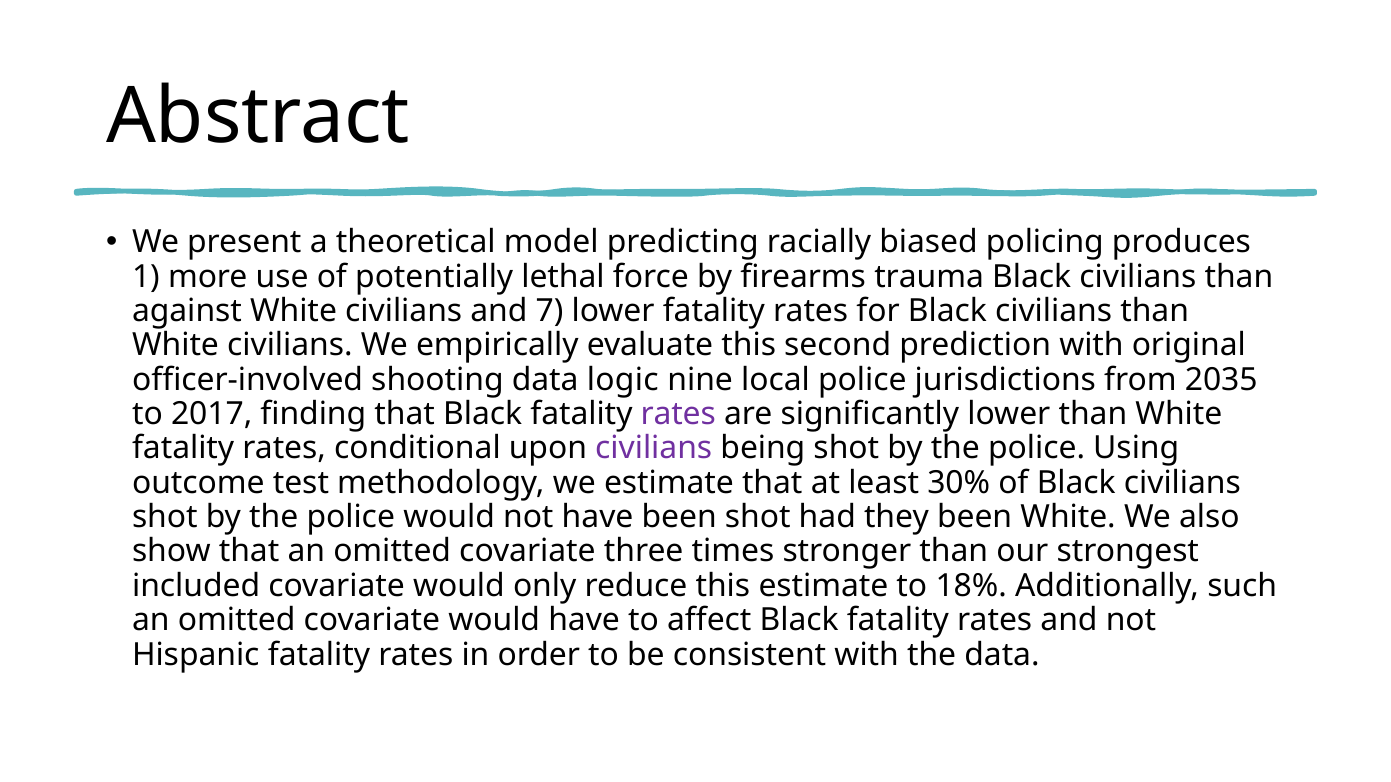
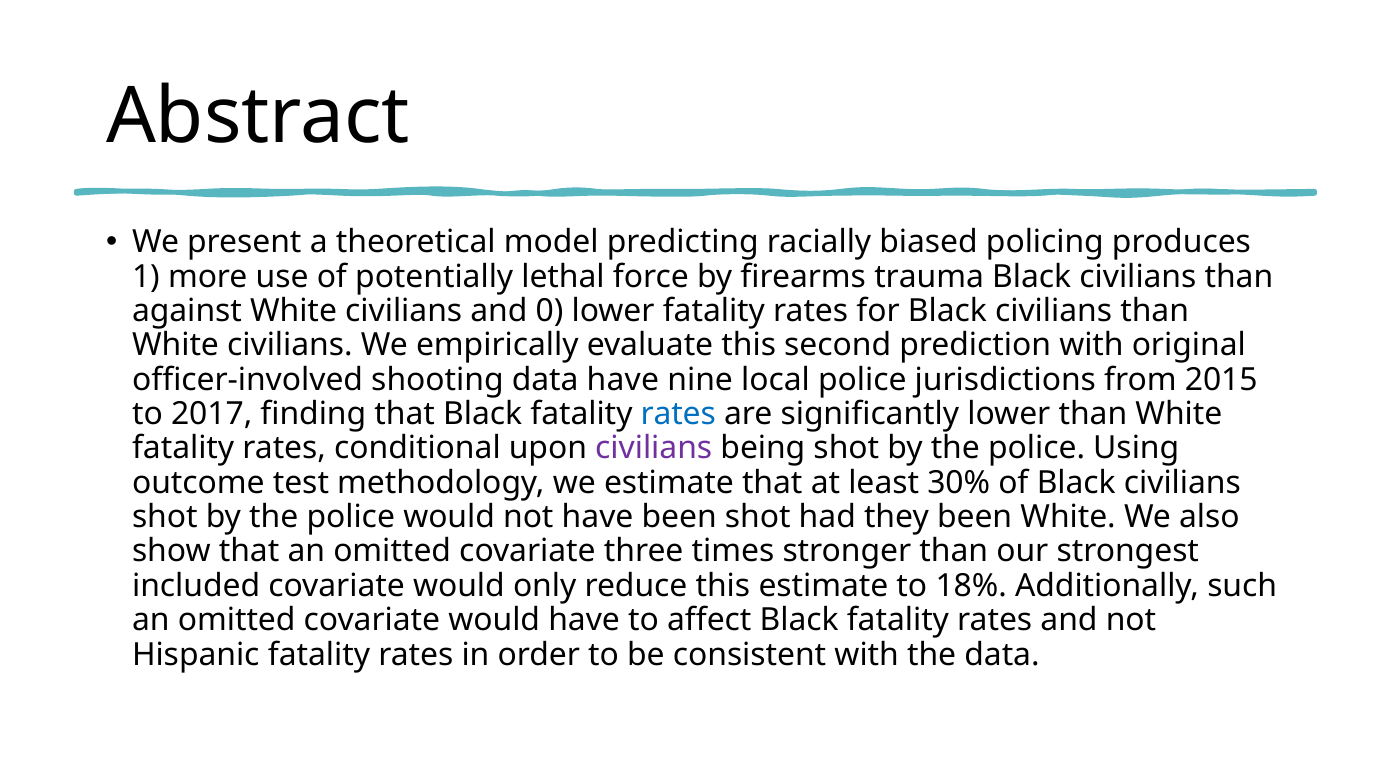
7: 7 -> 0 (550, 311)
data logic: logic -> have (623, 380)
2035: 2035 -> 2015 (1221, 380)
rates colour: purple -> blue (678, 414)
